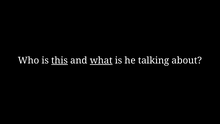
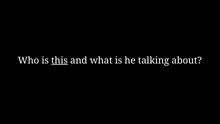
what underline: present -> none (101, 60)
